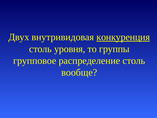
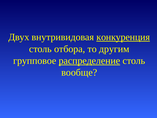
уровня: уровня -> отбора (70, 49)
группы: группы -> другим (114, 49)
распределение underline: none -> present (89, 61)
